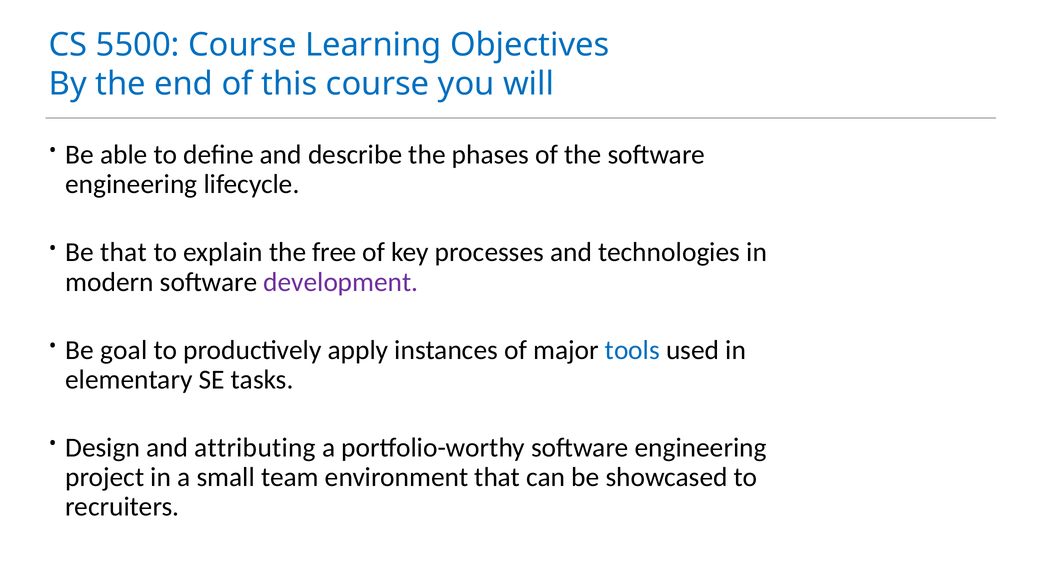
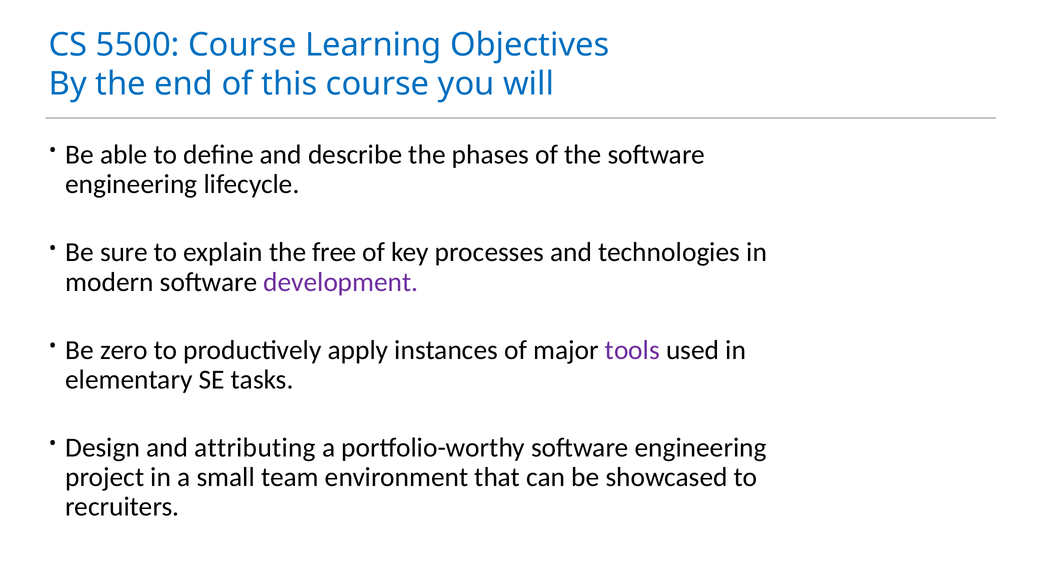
Be that: that -> sure (124, 253)
goal: goal -> zero (124, 350)
tools colour: blue -> purple (632, 350)
